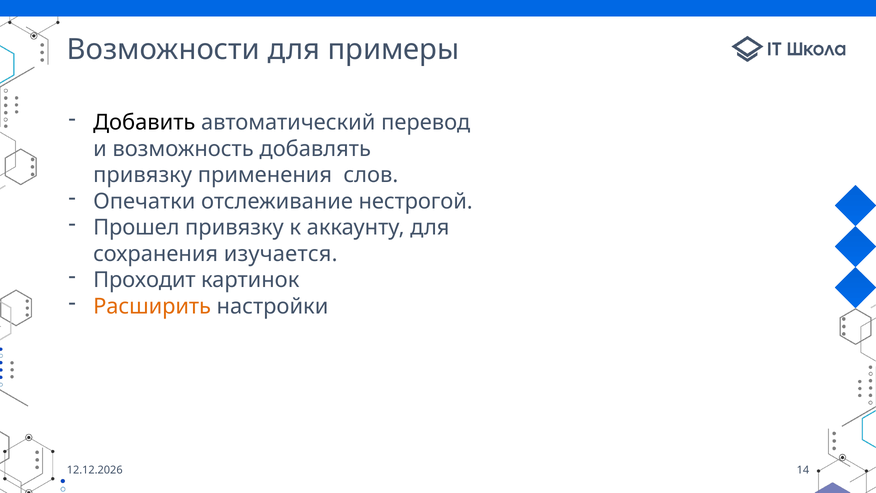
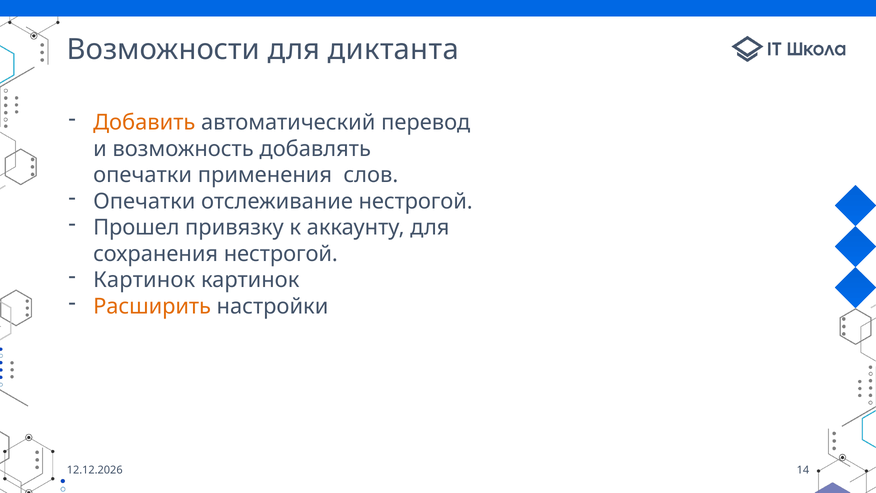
примеры: примеры -> диктанта (393, 50)
Добавить colour: black -> orange (144, 122)
привязку: привязку -> опечатки (143, 175)
сохранения изучается: изучается -> нестрогой (281, 254)
Проходит: Проходит -> Картинок (144, 280)
